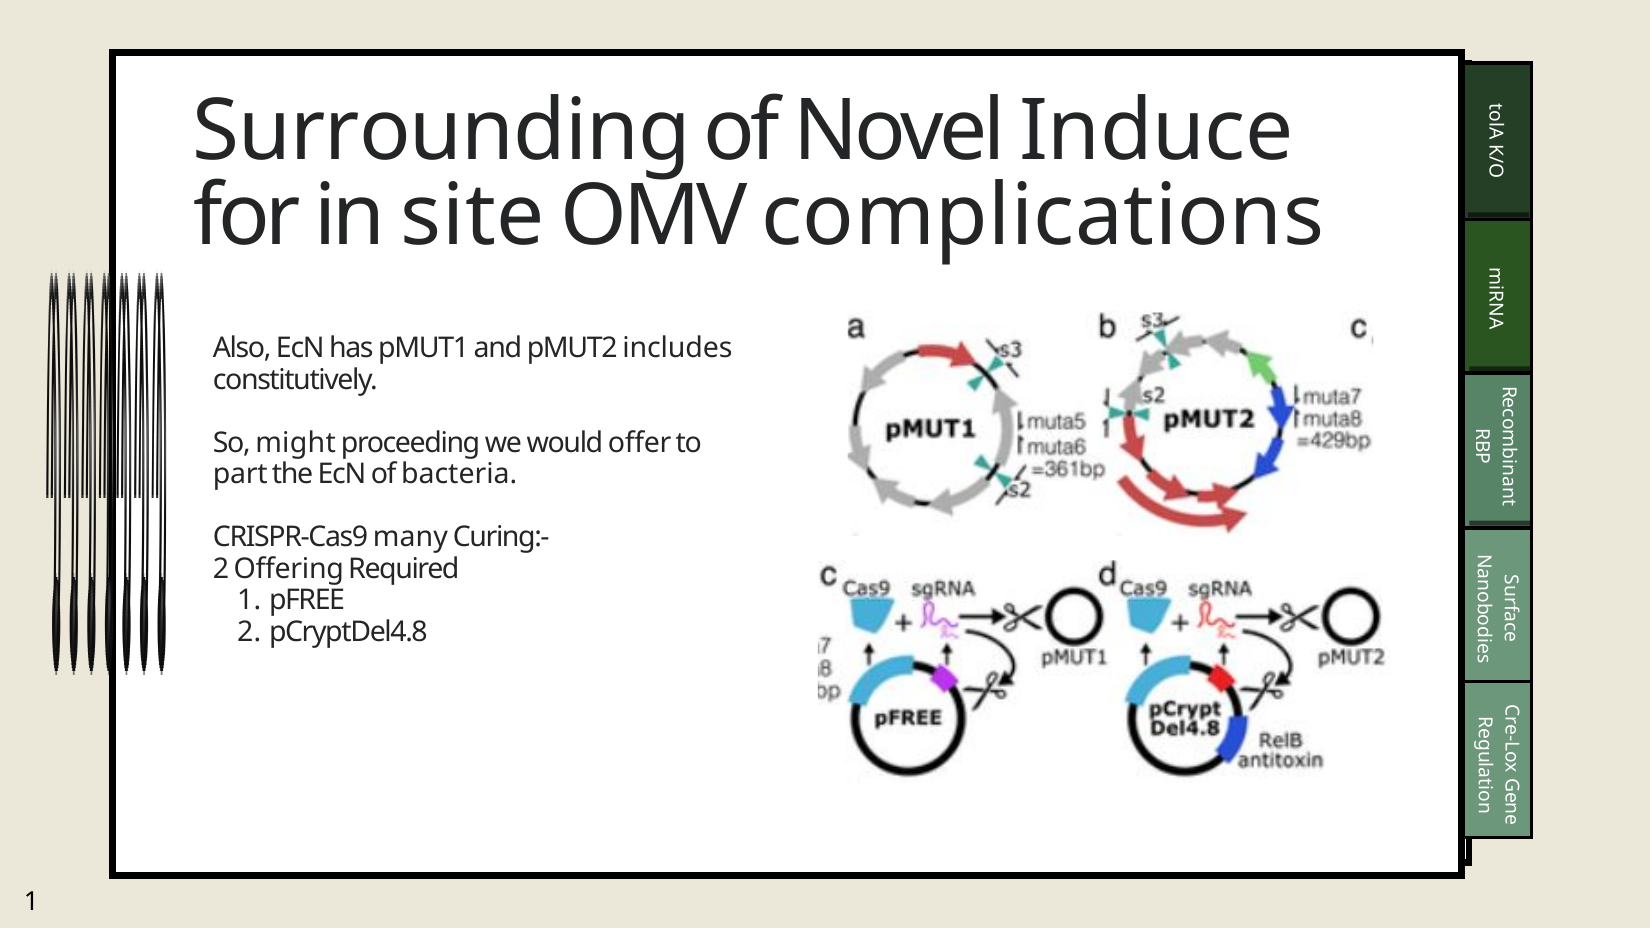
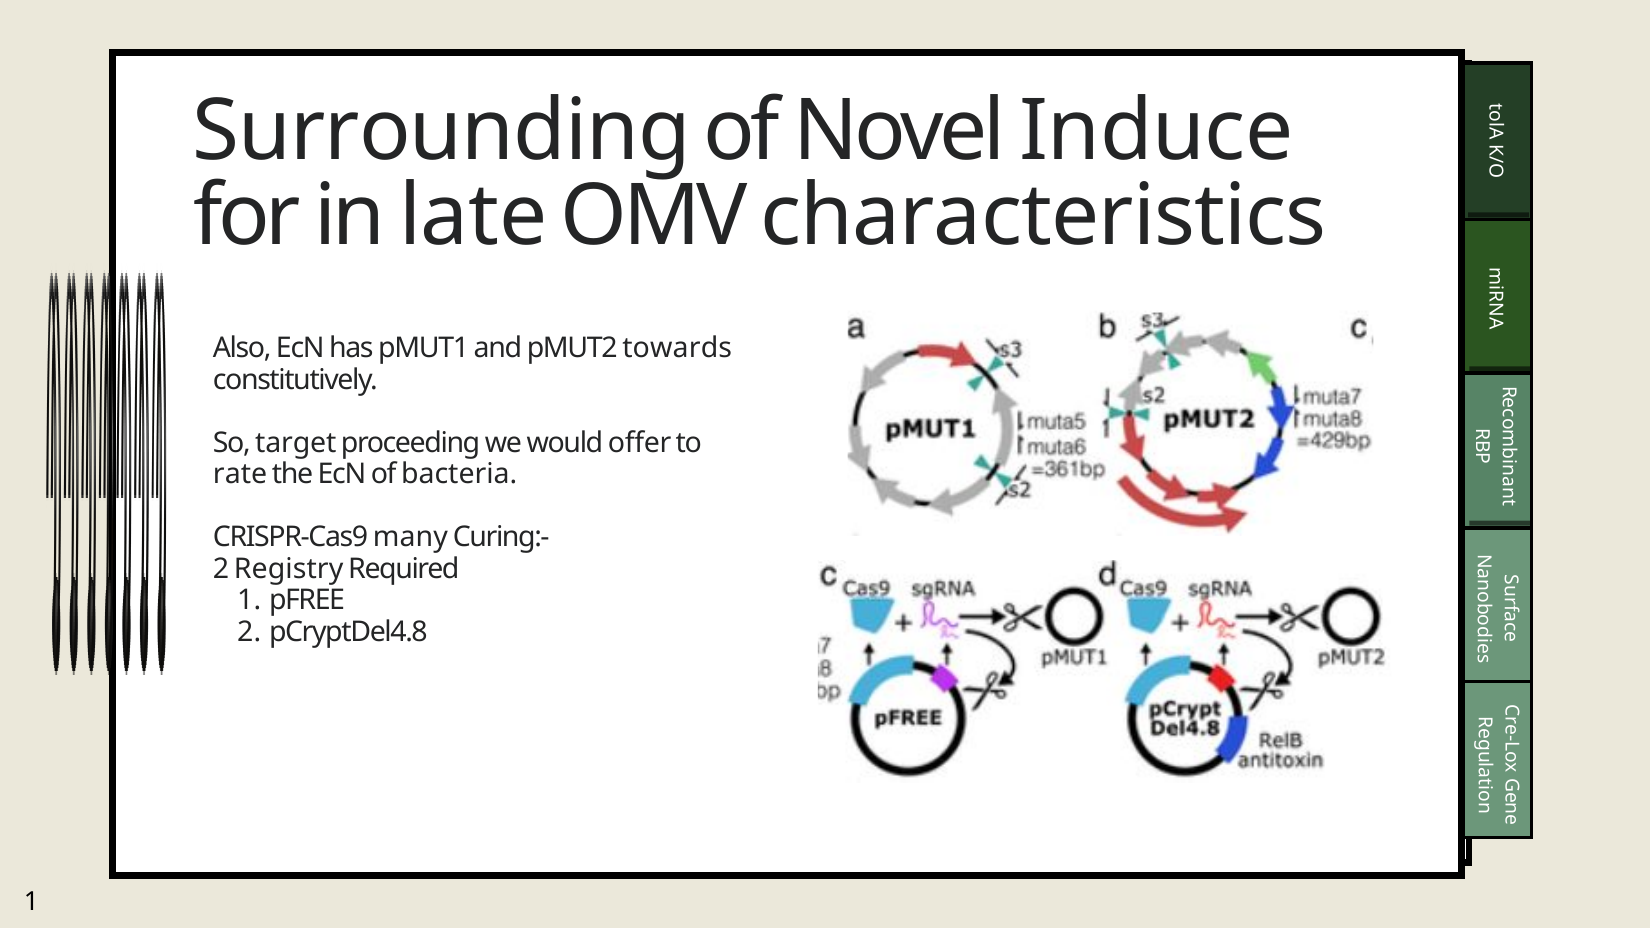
site: site -> late (473, 216)
complications: complications -> characteristics (1043, 216)
includes: includes -> towards (677, 348)
might: might -> target (296, 443)
part: part -> rate (240, 474)
Offering: Offering -> Registry (289, 569)
